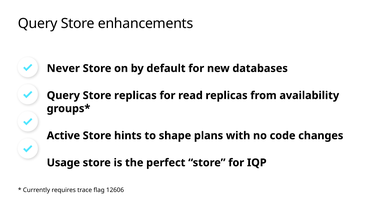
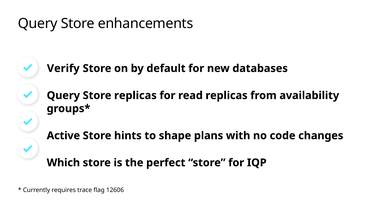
Never: Never -> Verify (63, 68)
Usage: Usage -> Which (63, 163)
